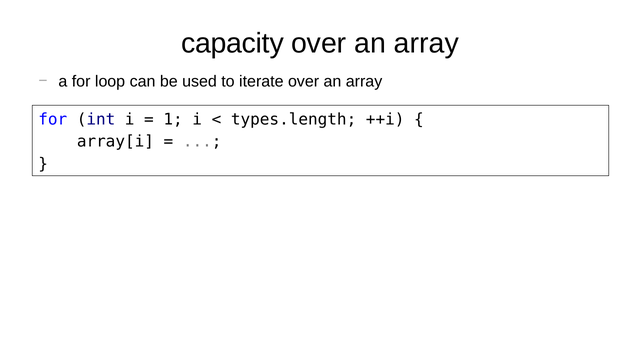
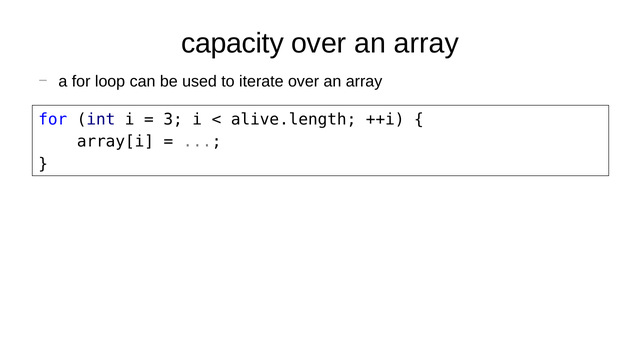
1: 1 -> 3 (173, 119)
types.length: types.length -> alive.length (294, 119)
